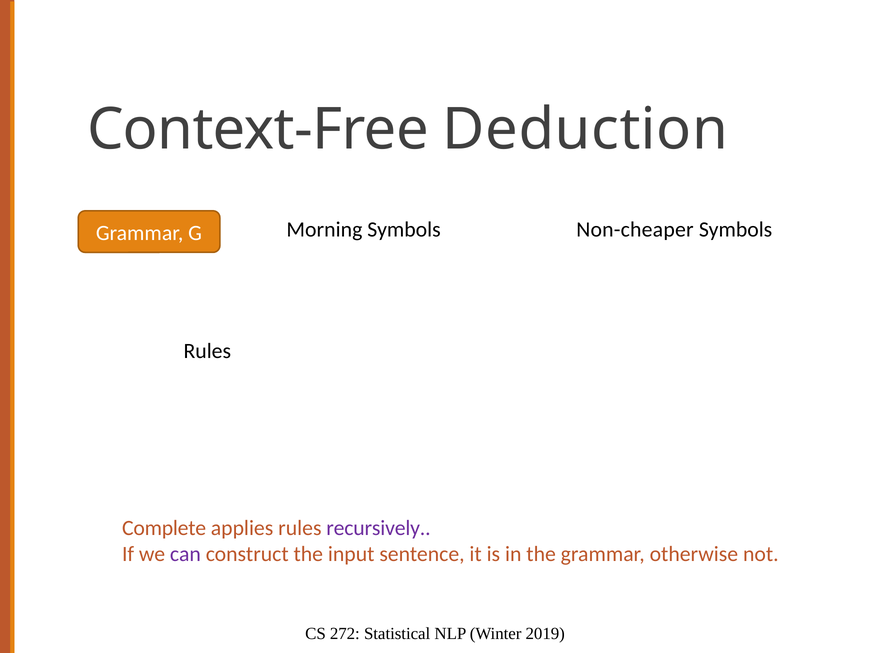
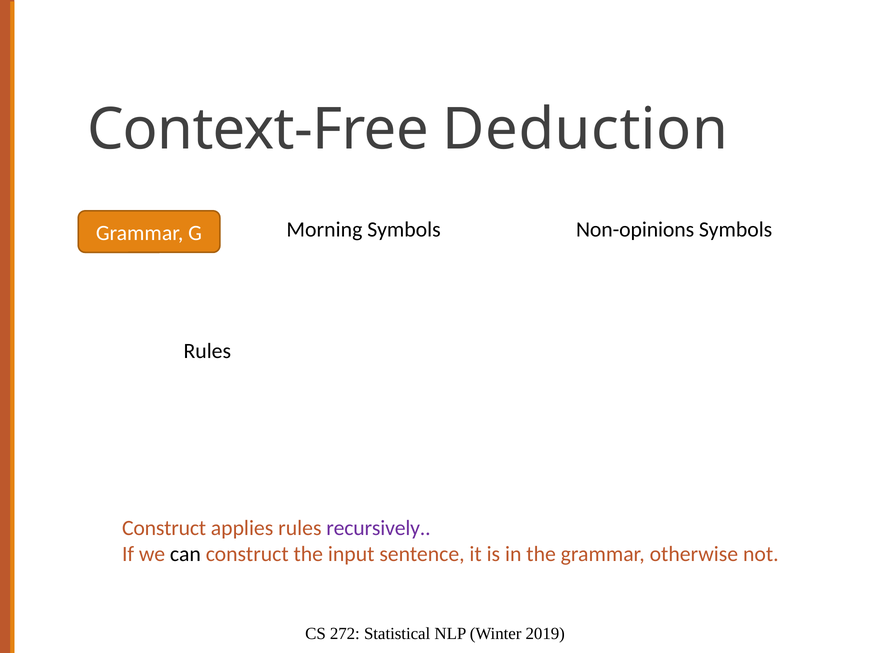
Non-cheaper: Non-cheaper -> Non-opinions (635, 229)
Complete: Complete -> Construct (164, 528)
can colour: purple -> black (185, 554)
